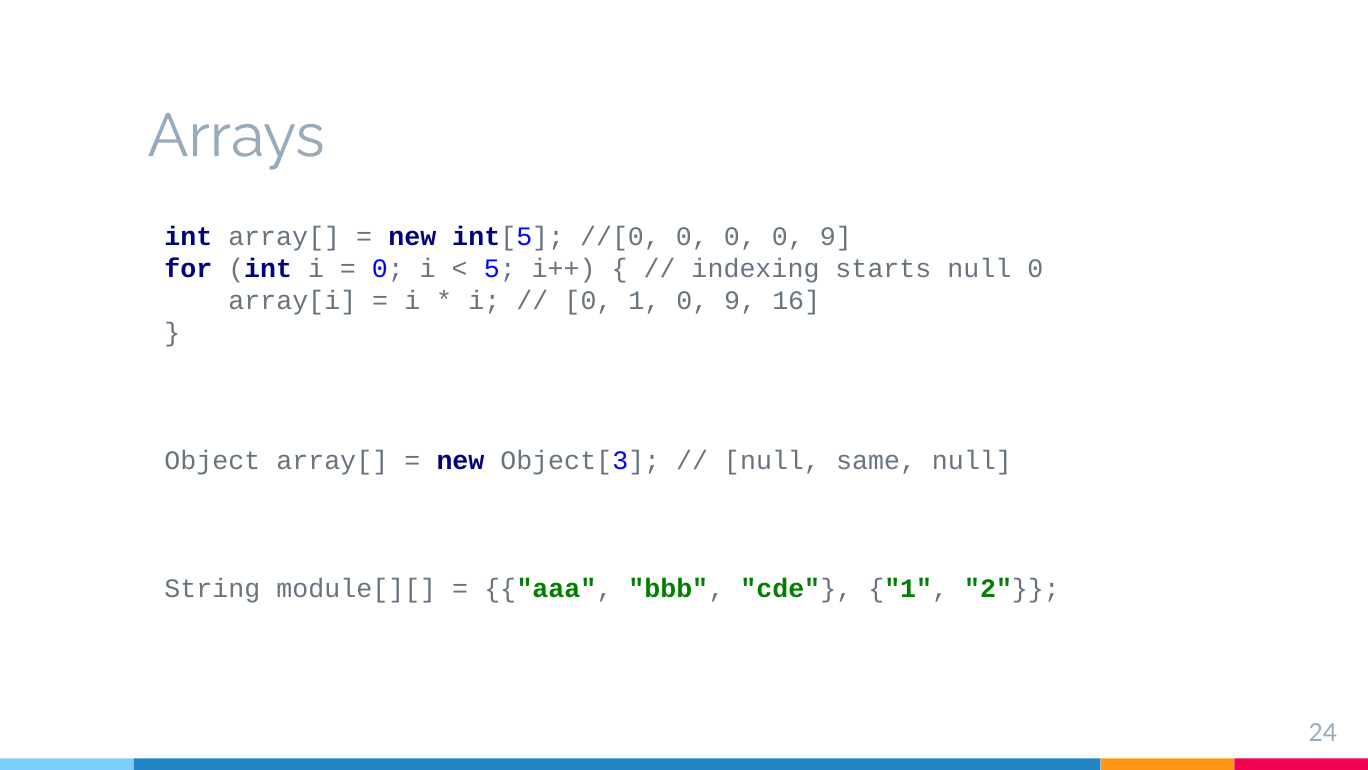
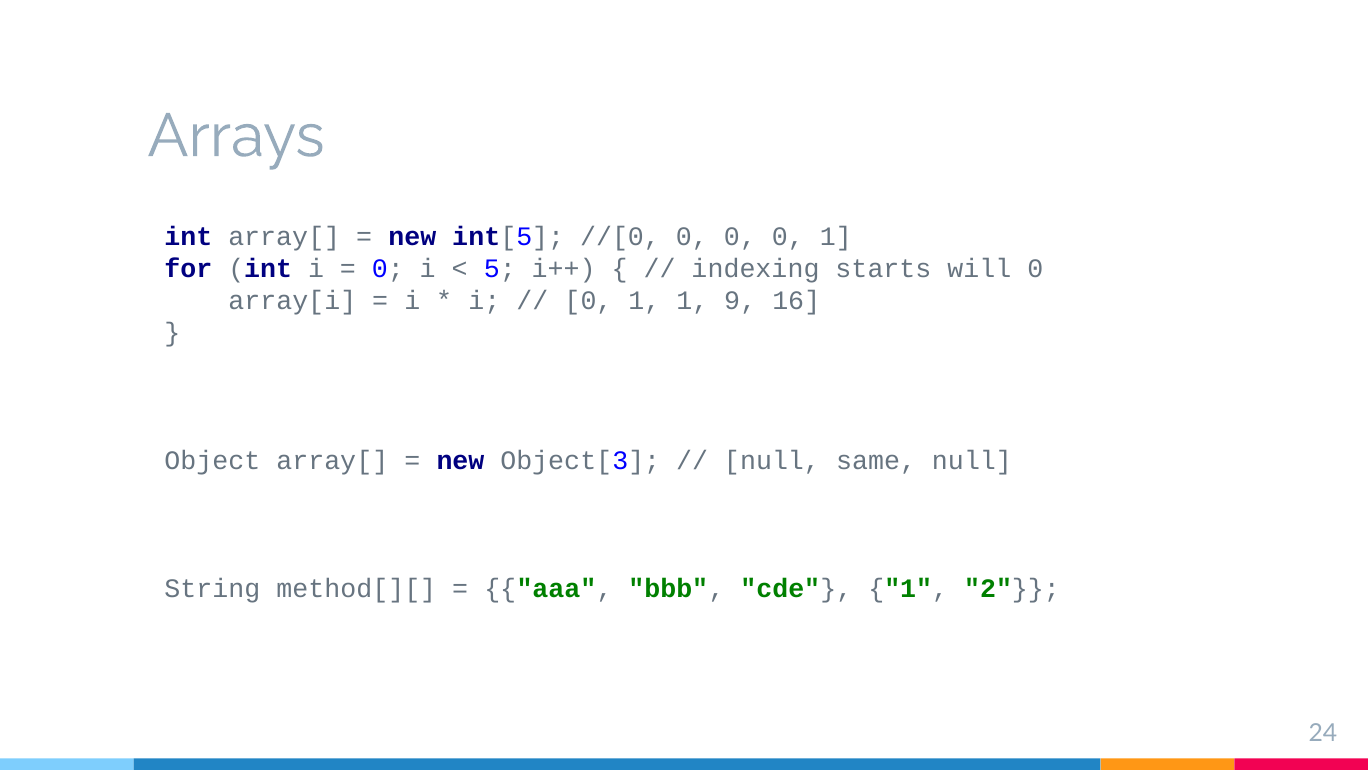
0 0 9: 9 -> 1 (836, 237)
starts null: null -> will (979, 269)
1 0: 0 -> 1 (692, 301)
module[][: module[][ -> method[][ (356, 588)
